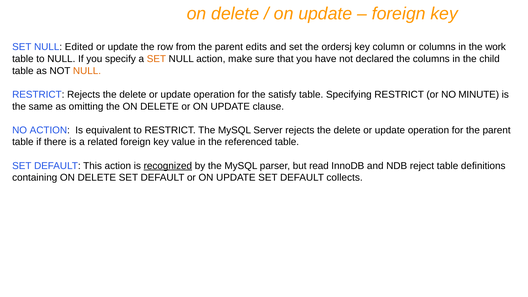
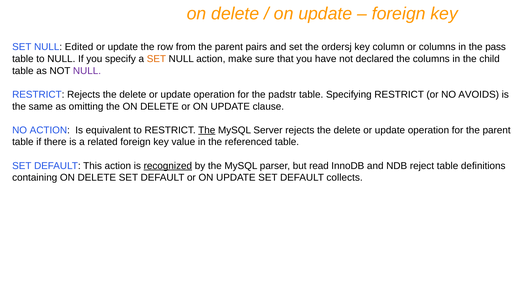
edits: edits -> pairs (256, 47)
work: work -> pass (496, 47)
NULL colour: orange -> purple (87, 71)
satisfy: satisfy -> padstr (282, 95)
MINUTE: MINUTE -> AVOIDS (479, 95)
The underline: none -> present (207, 130)
